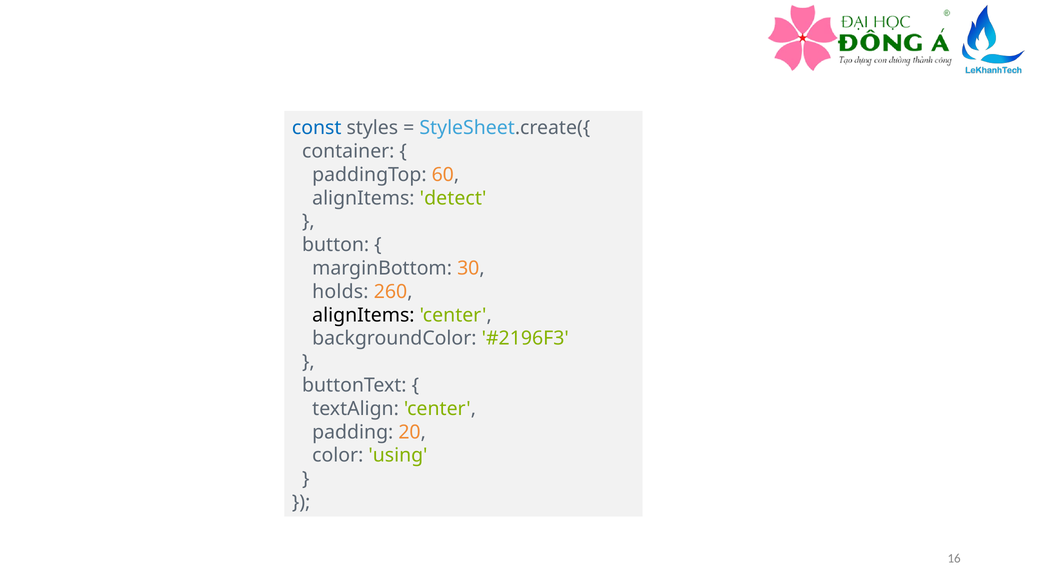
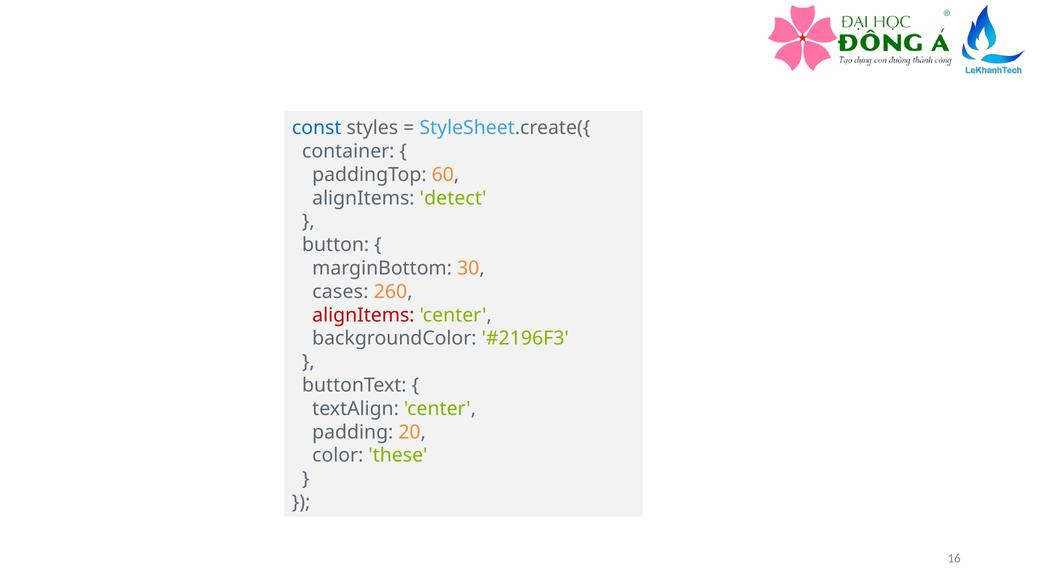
holds: holds -> cases (340, 292)
alignItems colour: black -> red (363, 315)
using: using -> these (398, 455)
